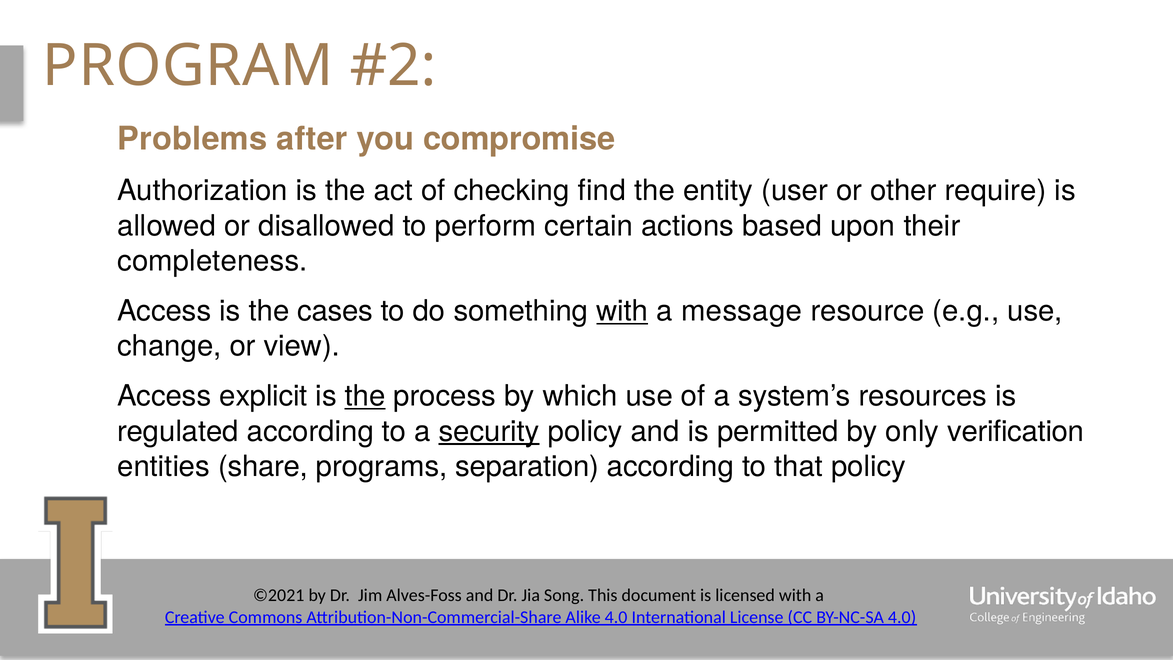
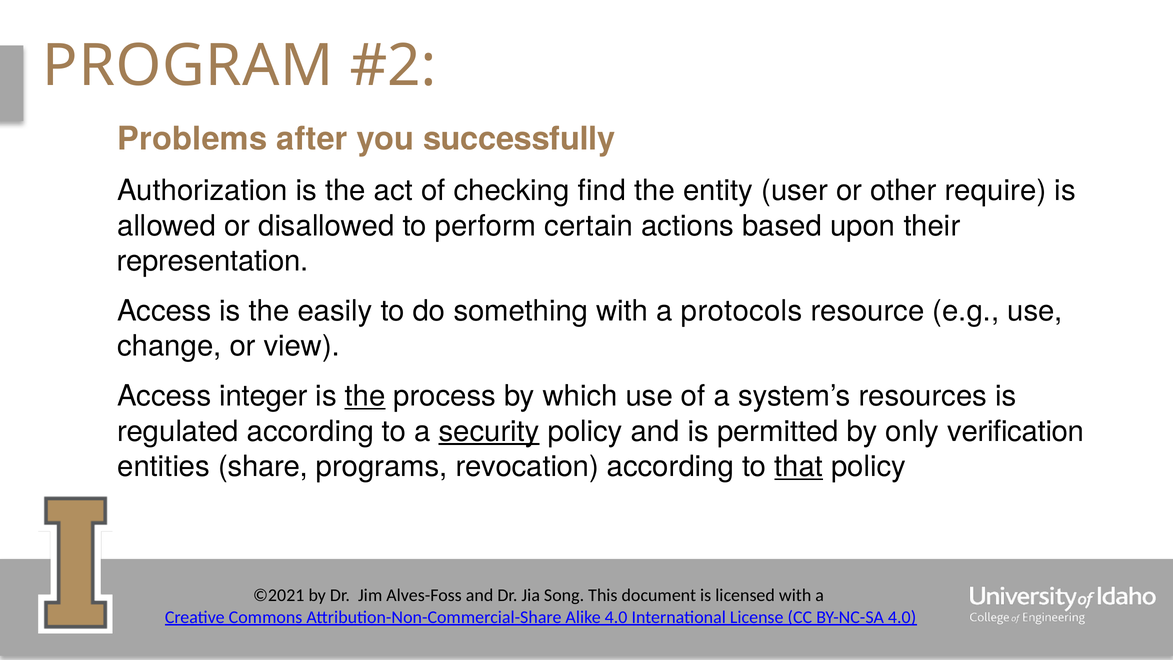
compromise: compromise -> successfully (519, 139)
completeness: completeness -> representation (213, 261)
cases: cases -> easily (335, 311)
with underline: present -> none (622, 311)
message: message -> protocols (742, 311)
explicit: explicit -> integer (263, 396)
separation: separation -> revocation (527, 466)
that underline: none -> present (799, 466)
